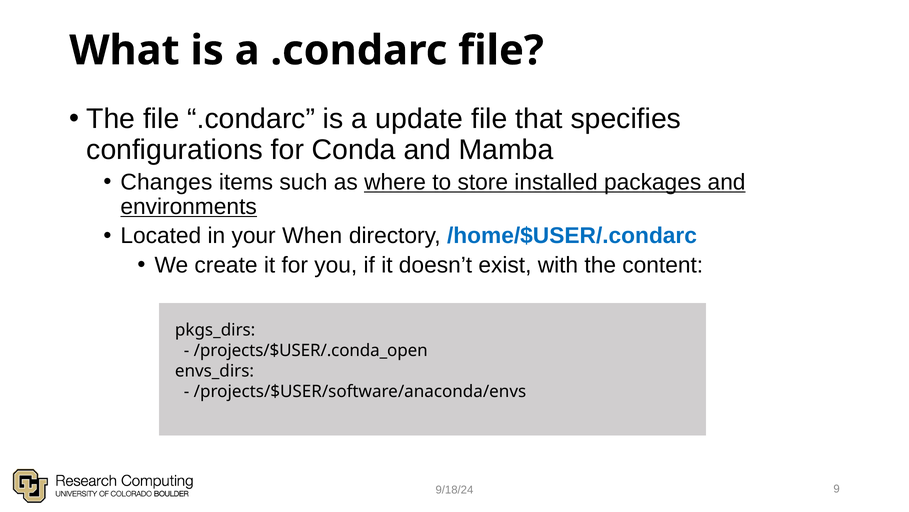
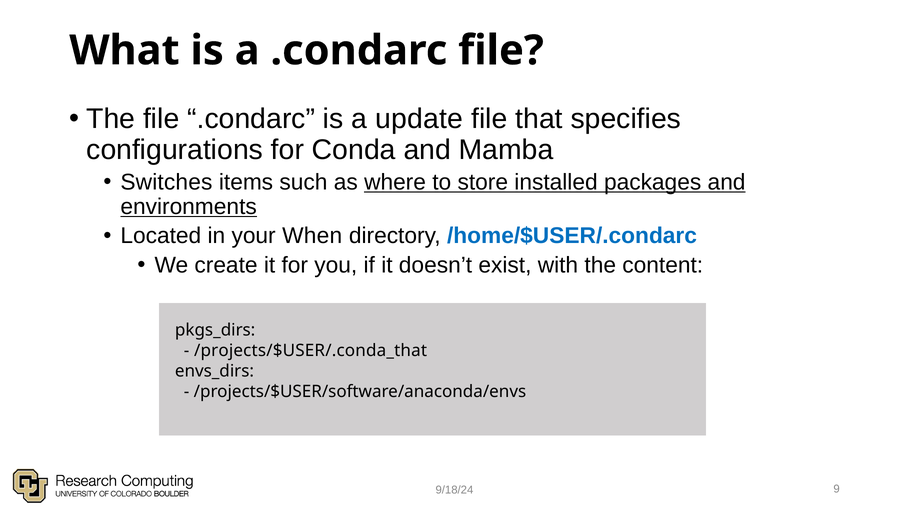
Changes: Changes -> Switches (166, 182)
/projects/$USER/.conda_open: /projects/$USER/.conda_open -> /projects/$USER/.conda_that (311, 350)
